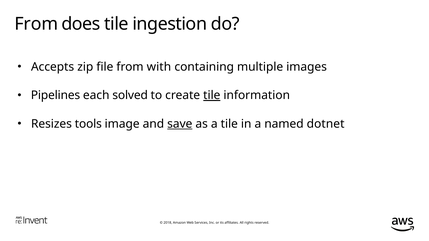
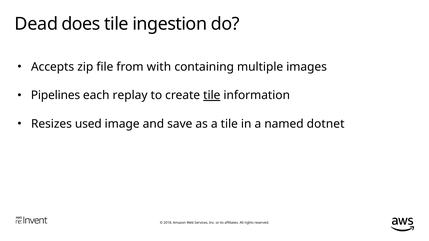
From: From -> Dead (36, 24)
solved: solved -> replay (130, 96)
tools: tools -> used (88, 124)
save underline: present -> none (180, 124)
